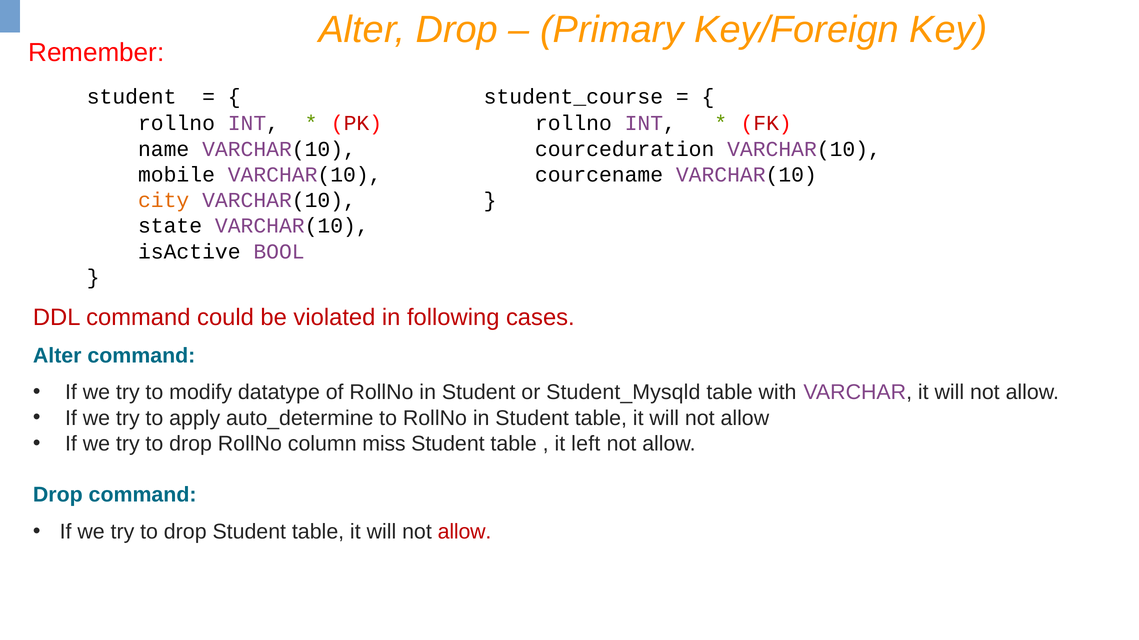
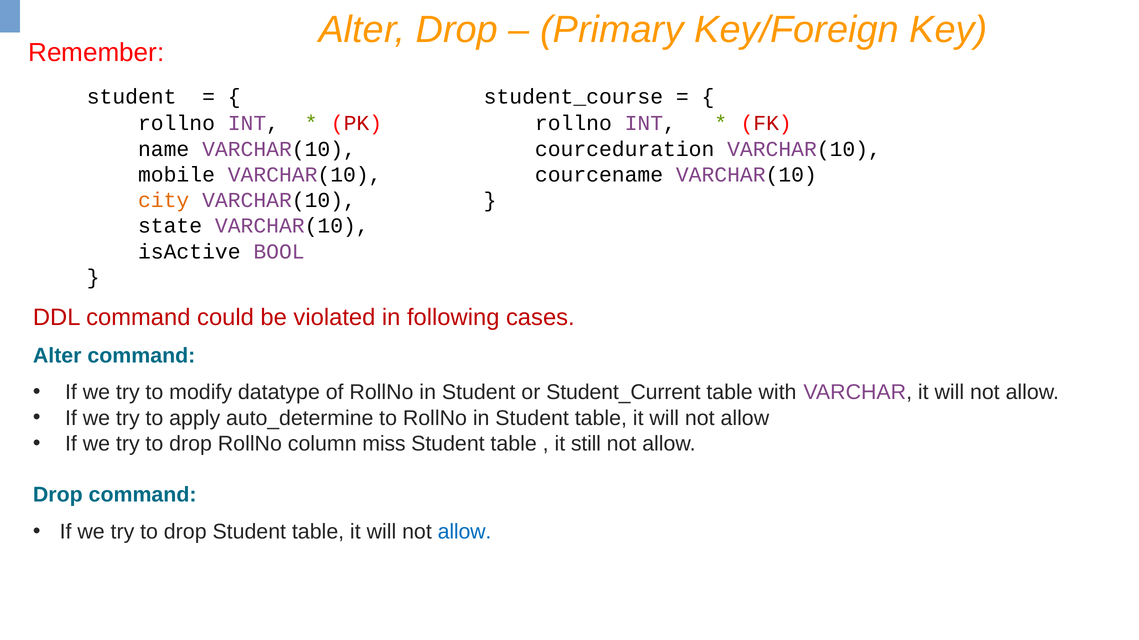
Student_Mysqld: Student_Mysqld -> Student_Current (623, 393)
left: left -> still (586, 444)
allow colour: red -> blue (465, 532)
